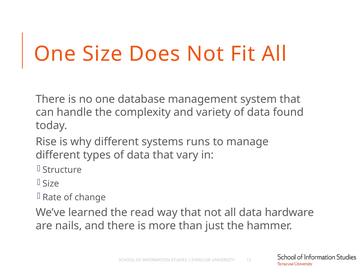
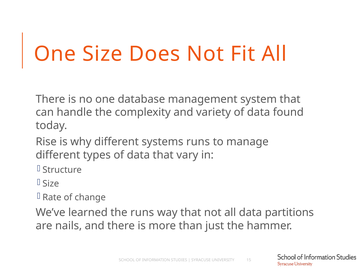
the read: read -> runs (142, 213)
hardware: hardware -> partitions (289, 213)
